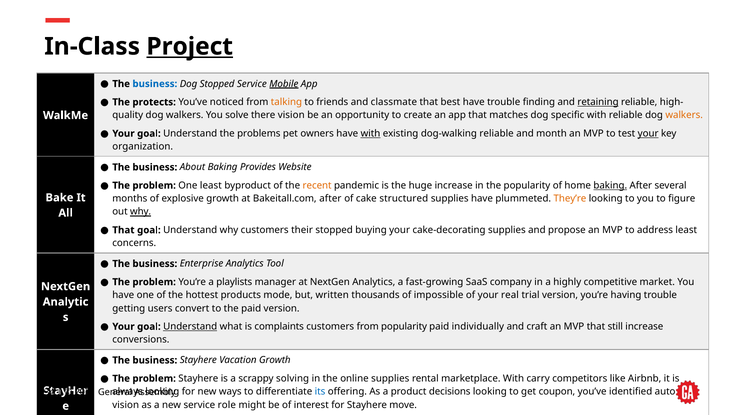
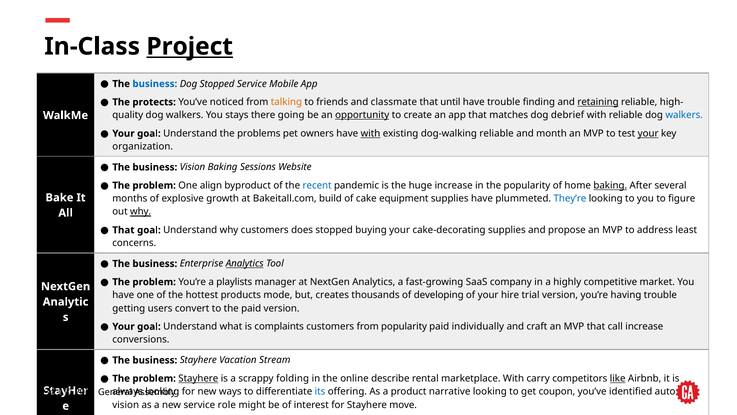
Mobile underline: present -> none (284, 84)
best: best -> until (450, 102)
solve: solve -> stays (237, 115)
there vision: vision -> going (291, 115)
opportunity underline: none -> present (362, 115)
specific: specific -> debrief (568, 115)
walkers colour: orange -> blue (684, 115)
business About: About -> Vision (192, 167)
Provides: Provides -> Sessions (258, 167)
One least: least -> align (211, 185)
recent colour: orange -> blue (317, 185)
Bakeitall.com after: after -> build (330, 198)
structured: structured -> equipment (404, 198)
They’re colour: orange -> blue (570, 198)
their: their -> does (302, 230)
Analytics underline: none -> present (245, 263)
written: written -> creates (332, 295)
impossible: impossible -> developing (439, 295)
real: real -> hire (510, 295)
Understand underline: present -> none (190, 326)
still: still -> call (615, 326)
Vacation Growth: Growth -> Stream (275, 360)
Stayhere underline: none -> present (198, 378)
solving: solving -> folding (293, 378)
online supplies: supplies -> describe (390, 378)
like underline: none -> present (618, 378)
decisions: decisions -> narrative (450, 391)
